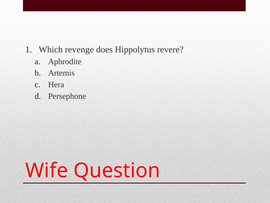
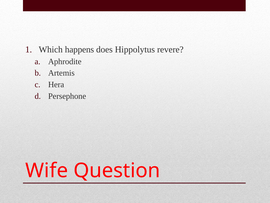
revenge: revenge -> happens (79, 49)
